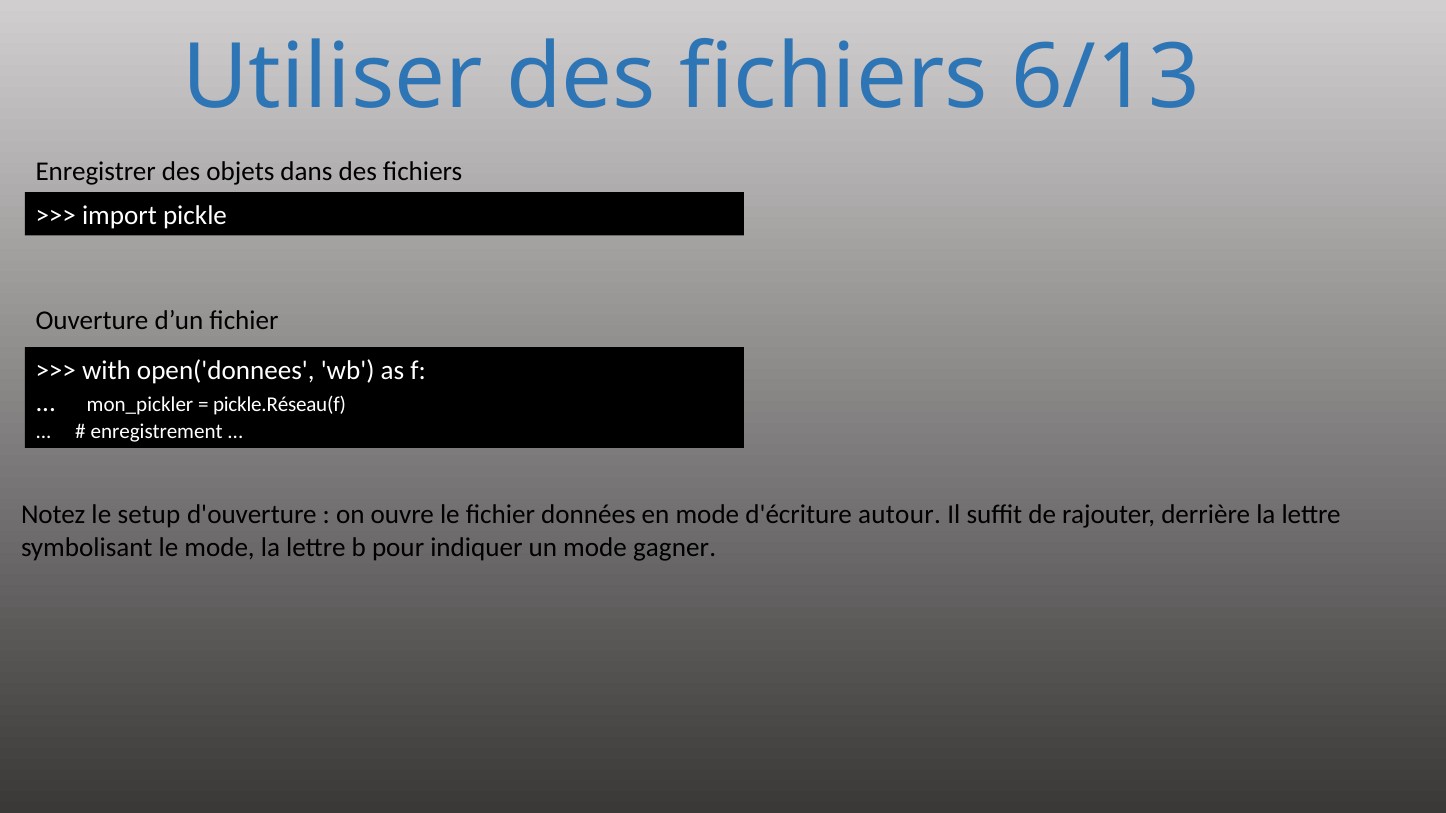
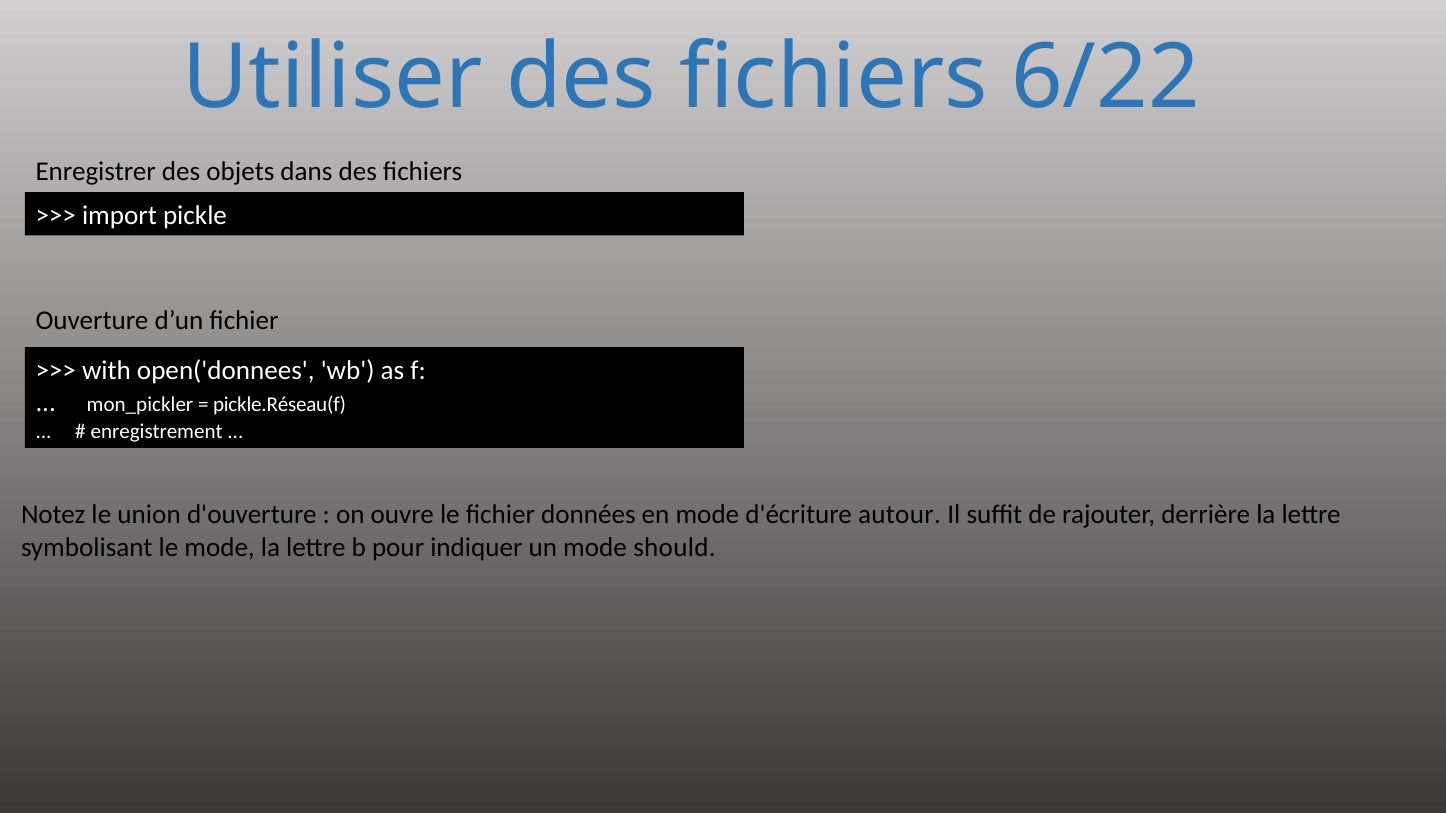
6/13: 6/13 -> 6/22 (1106, 78)
setup: setup -> union (149, 515)
gagner: gagner -> should (674, 547)
